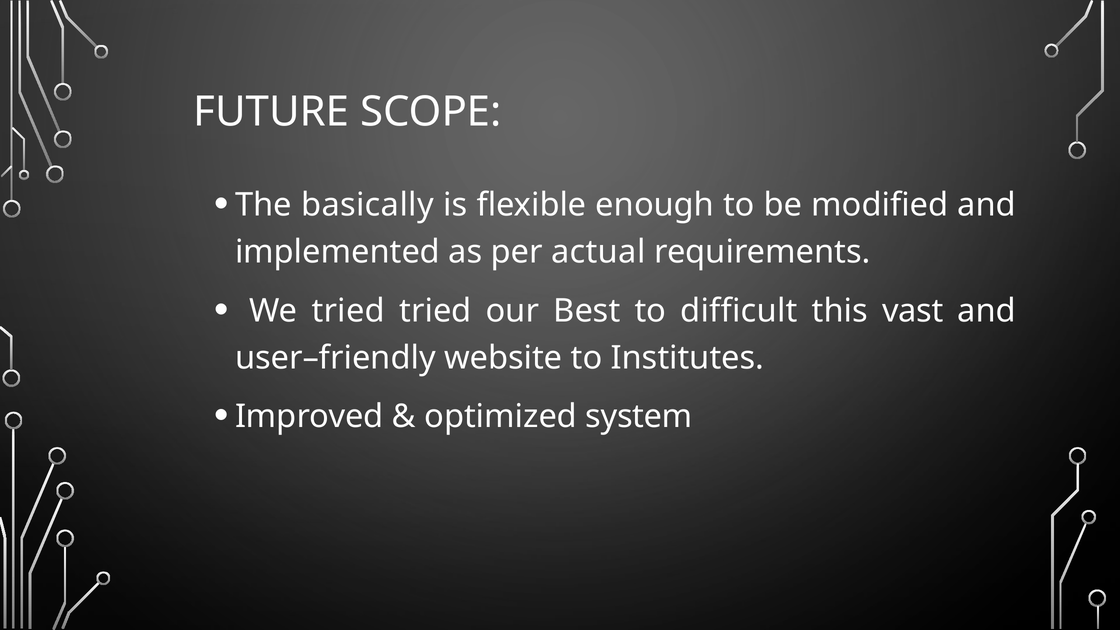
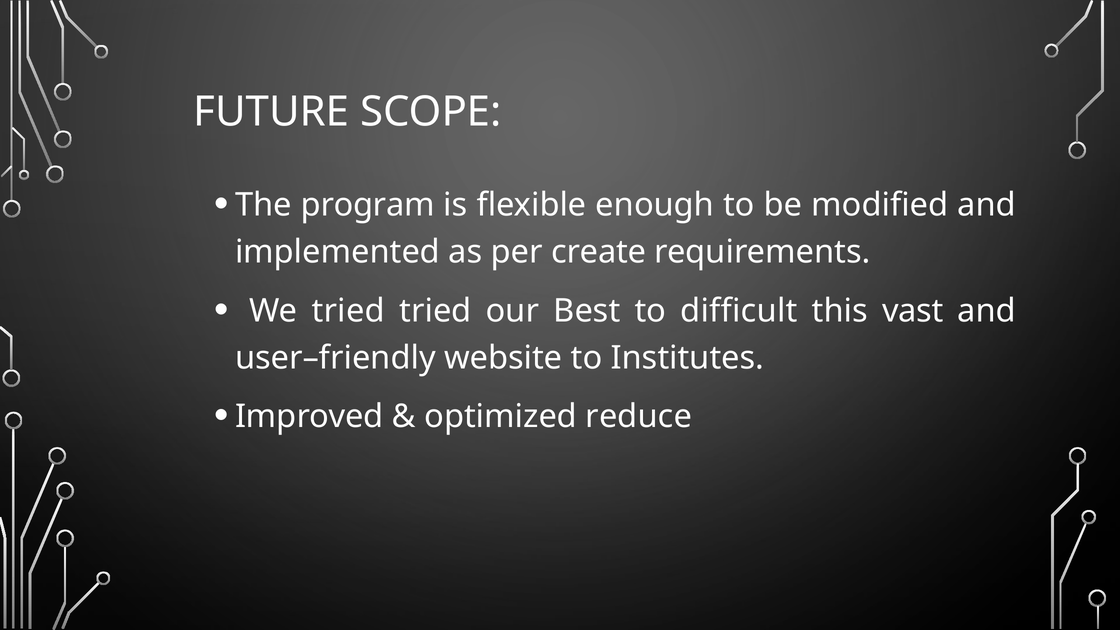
basically: basically -> program (368, 205)
actual: actual -> create (599, 252)
system: system -> reduce (639, 417)
